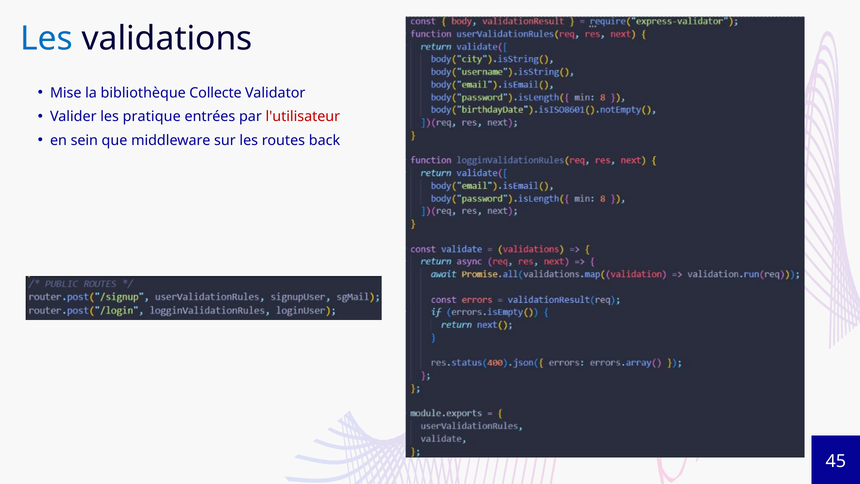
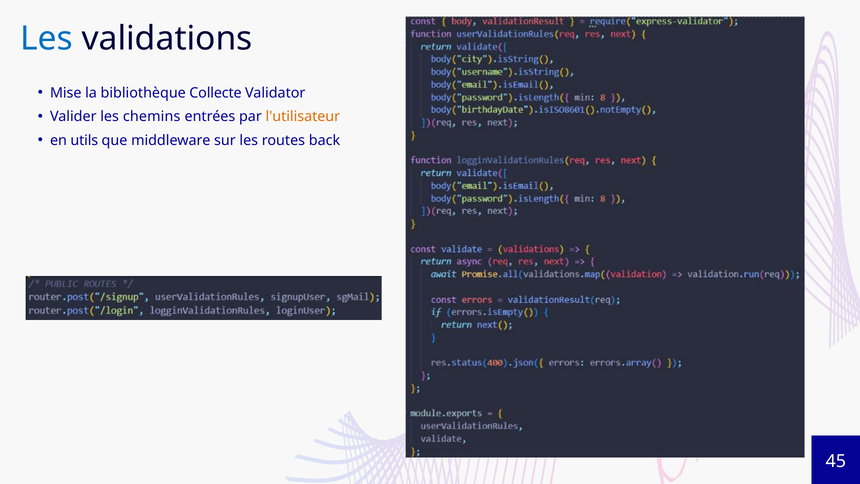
pratique: pratique -> chemins (152, 117)
l'utilisateur colour: red -> orange (303, 117)
sein: sein -> utils (84, 140)
